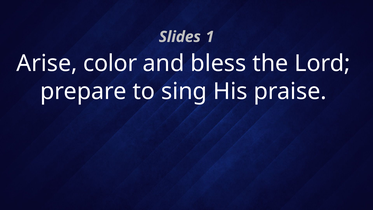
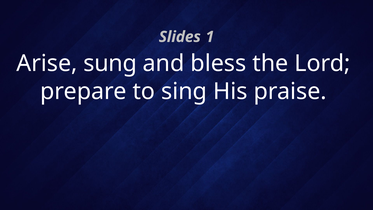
color: color -> sung (110, 63)
